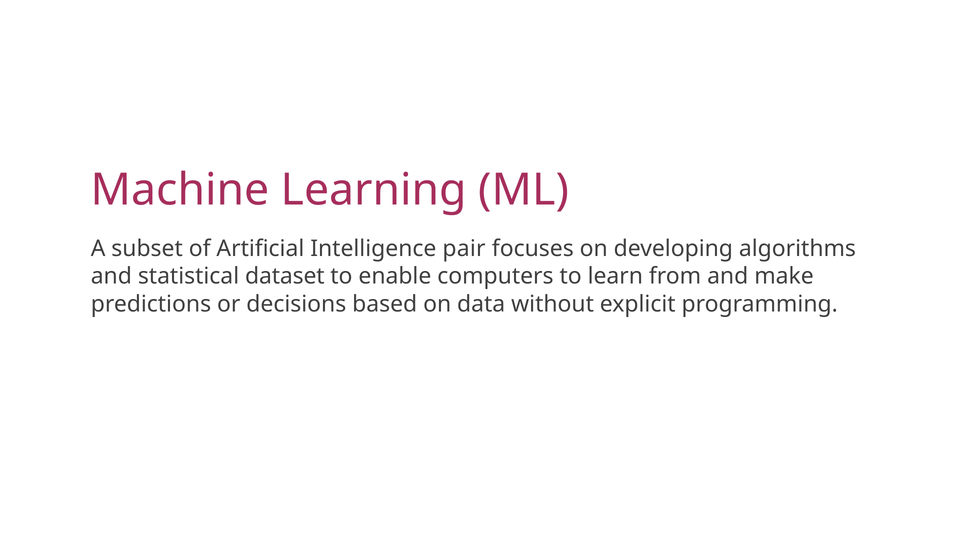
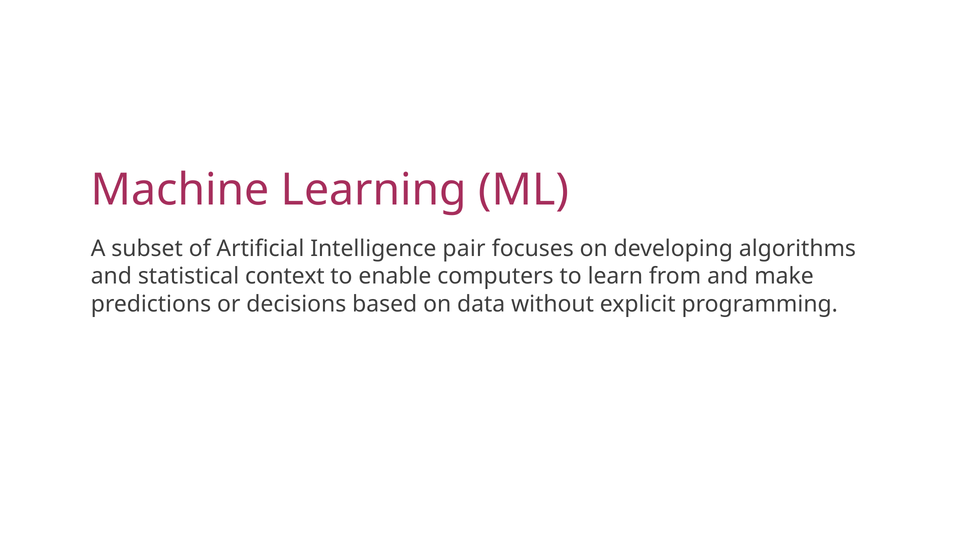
dataset: dataset -> context (285, 277)
